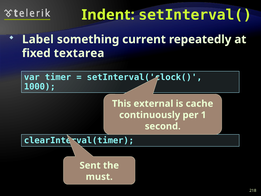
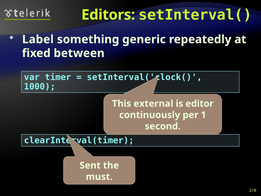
Indent: Indent -> Editors (108, 15)
current: current -> generic (144, 39)
textarea: textarea -> between (79, 53)
cache: cache -> editor (200, 103)
